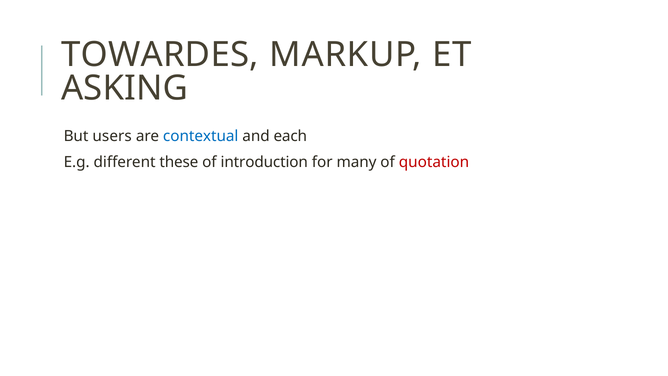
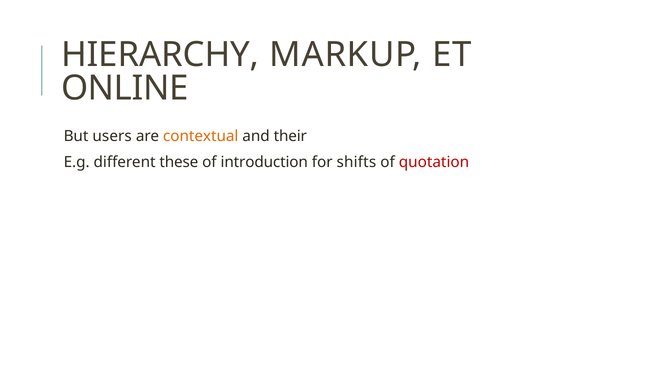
TOWARDES: TOWARDES -> HIERARCHY (160, 55)
ASKING: ASKING -> ONLINE (125, 88)
contextual colour: blue -> orange (201, 136)
each: each -> their (290, 136)
many: many -> shifts (356, 162)
